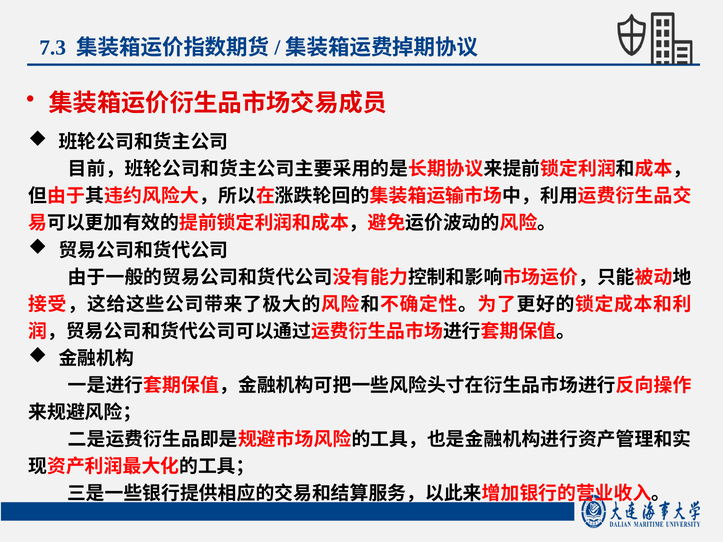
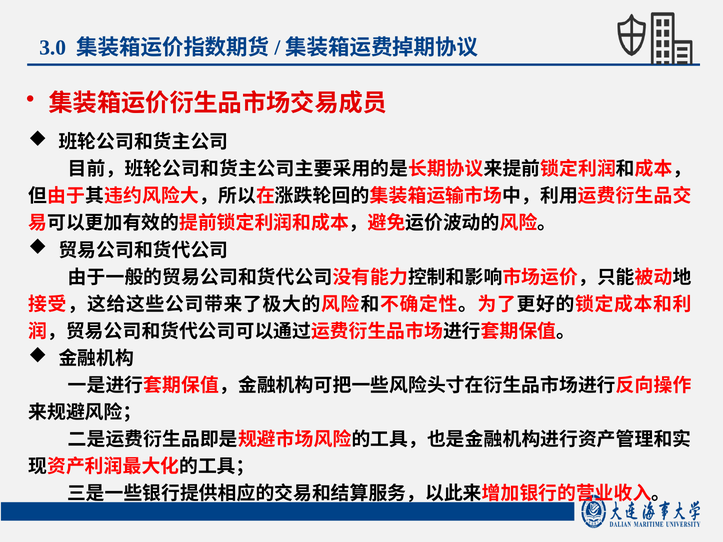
7.3: 7.3 -> 3.0 (53, 48)
